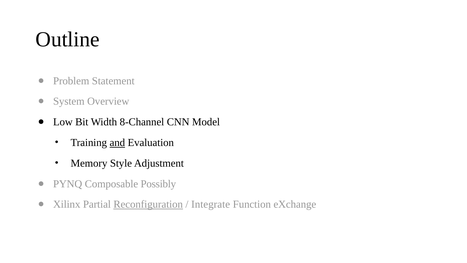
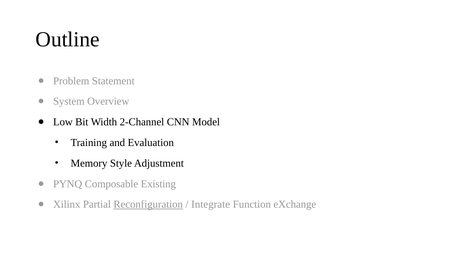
8-Channel: 8-Channel -> 2-Channel (142, 122)
and underline: present -> none (117, 142)
Possibly: Possibly -> Existing (158, 184)
